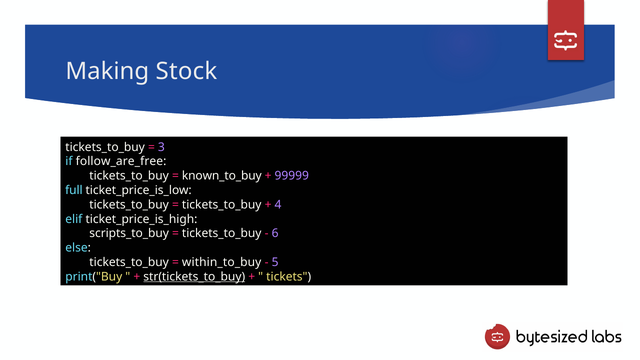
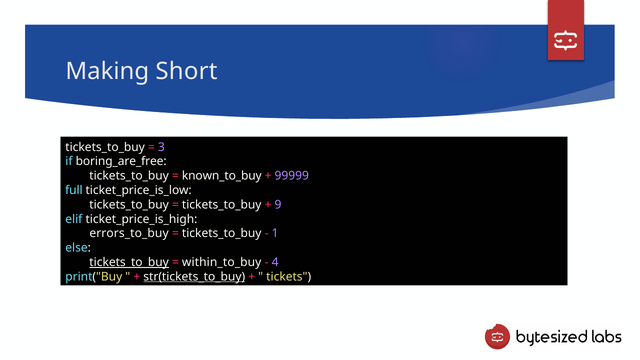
Stock: Stock -> Short (186, 71)
follow_are_free: follow_are_free -> boring_are_free (121, 161)
4: 4 -> 9 (278, 205)
scripts_to_buy: scripts_to_buy -> errors_to_buy (129, 233)
6: 6 -> 1 (275, 233)
tickets_to_buy underline: none -> present (129, 262)
5: 5 -> 4 (275, 262)
